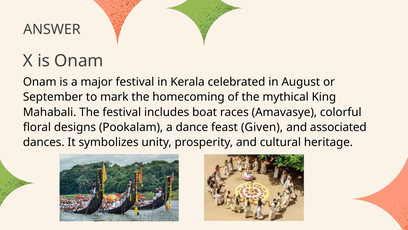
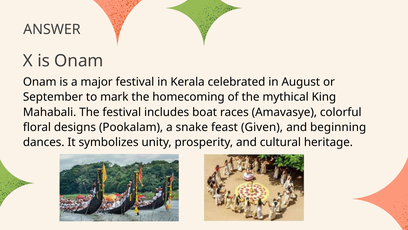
dance: dance -> snake (192, 127)
associated: associated -> beginning (338, 127)
